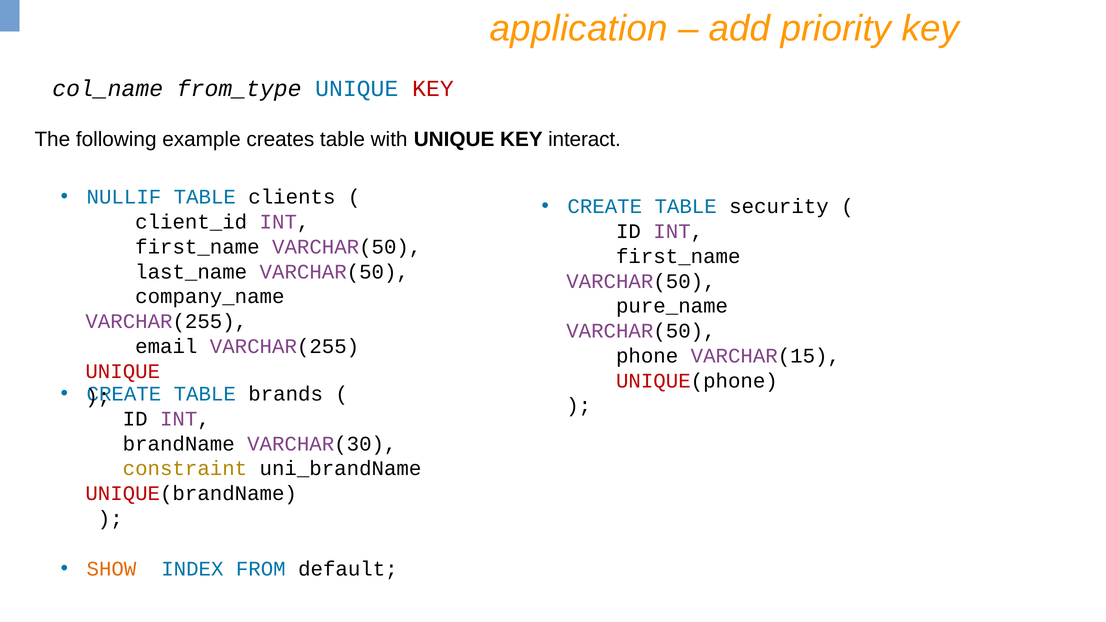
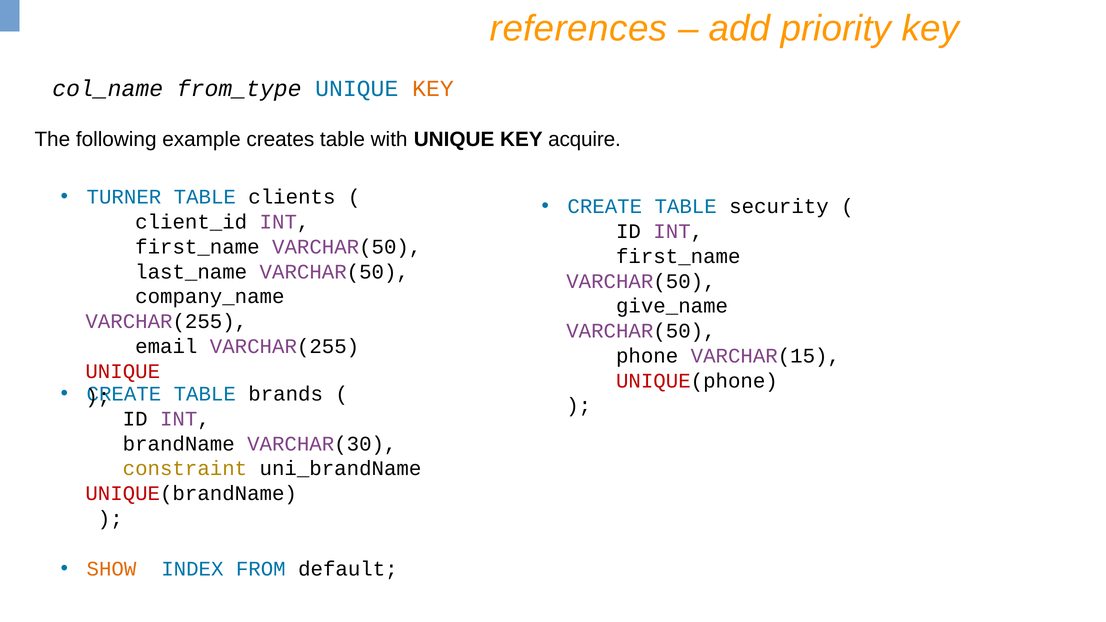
application: application -> references (579, 29)
KEY colour: red -> orange (433, 89)
interact: interact -> acquire (584, 140)
NULLIF: NULLIF -> TURNER (124, 197)
pure_name: pure_name -> give_name (672, 306)
